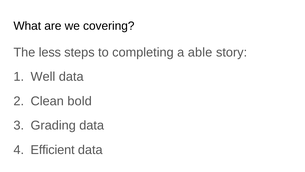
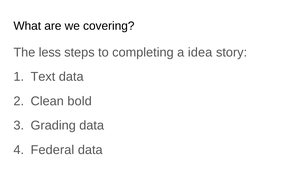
able: able -> idea (200, 52)
Well: Well -> Text (43, 77)
Efficient: Efficient -> Federal (52, 149)
